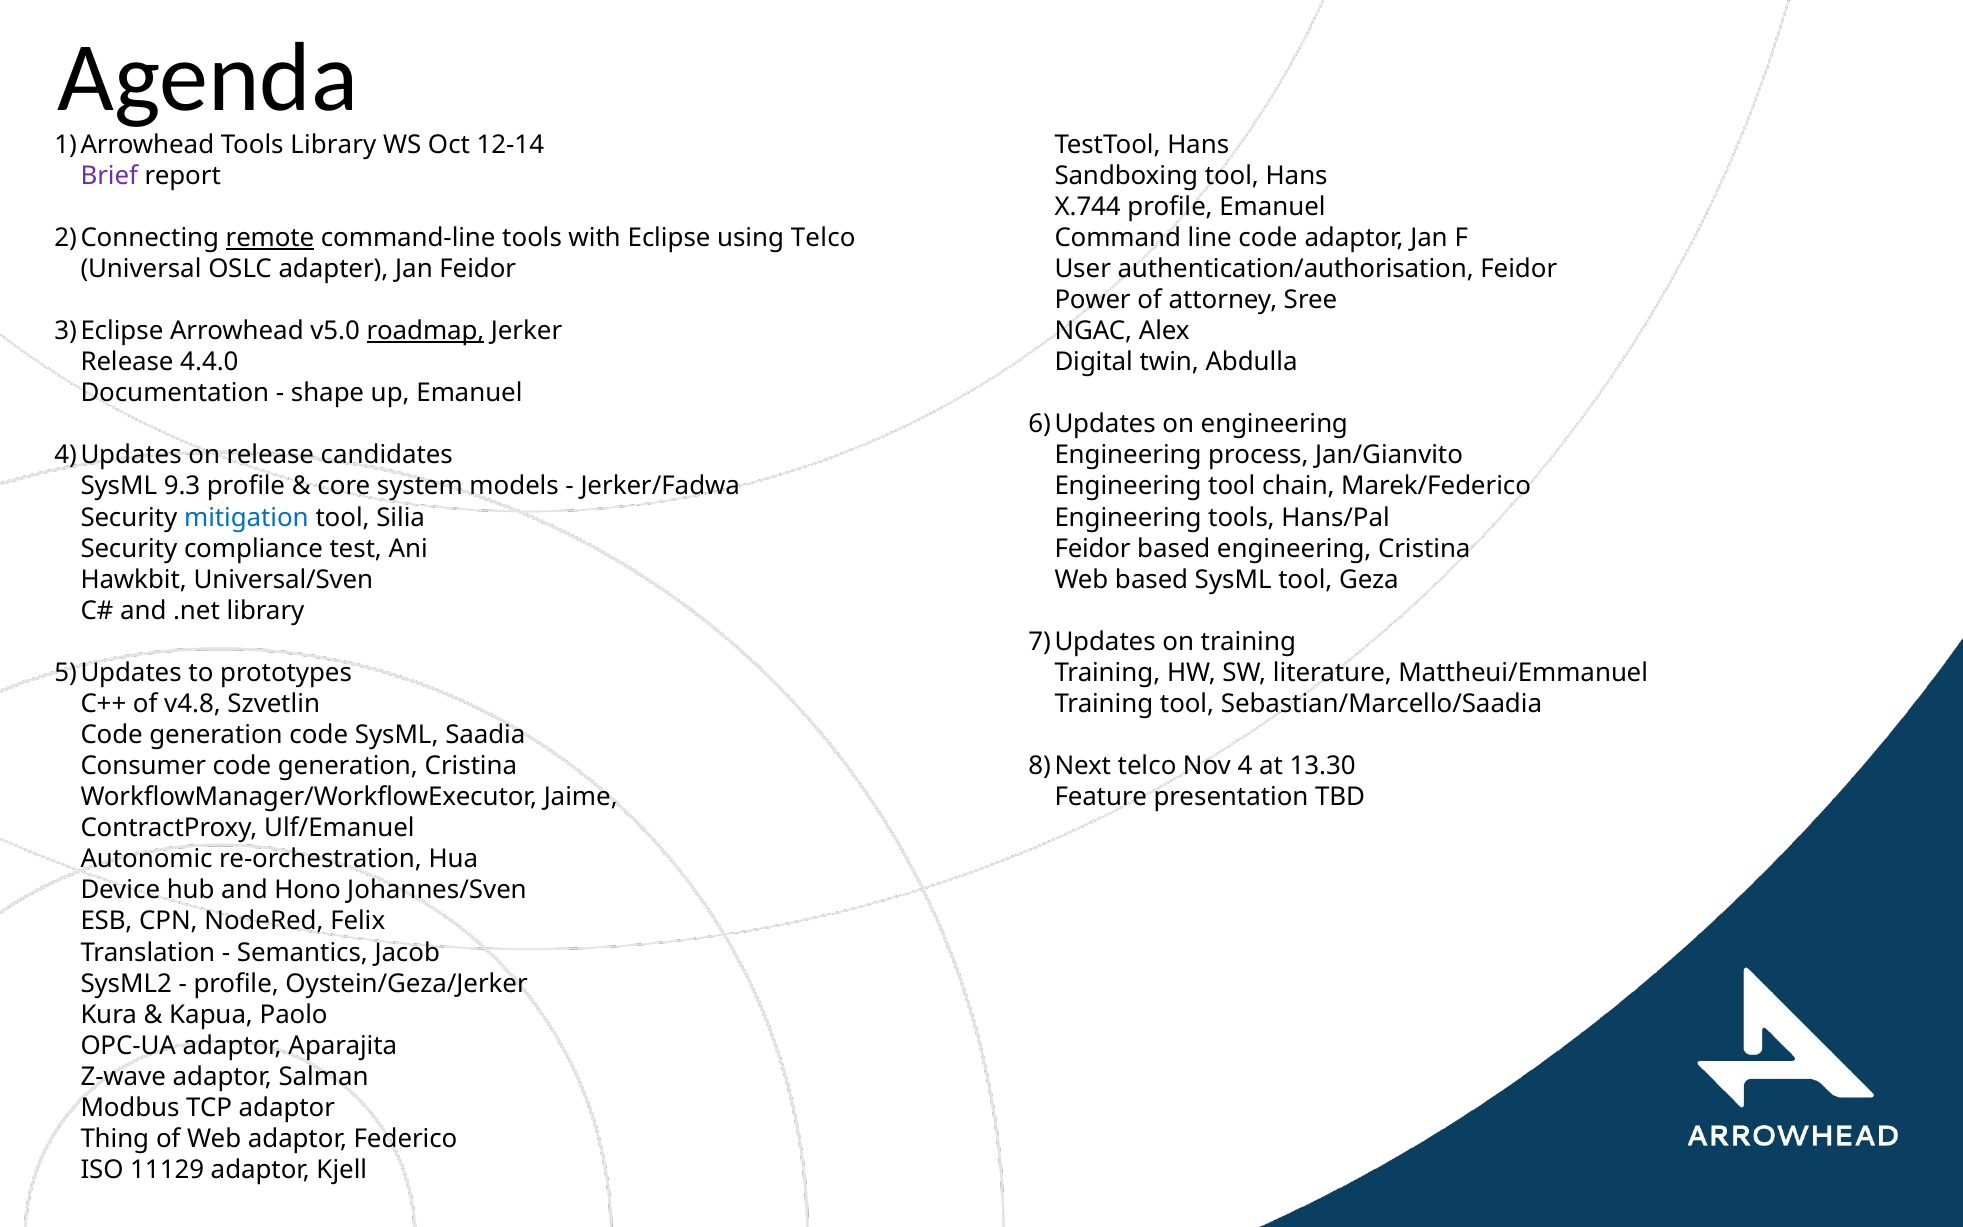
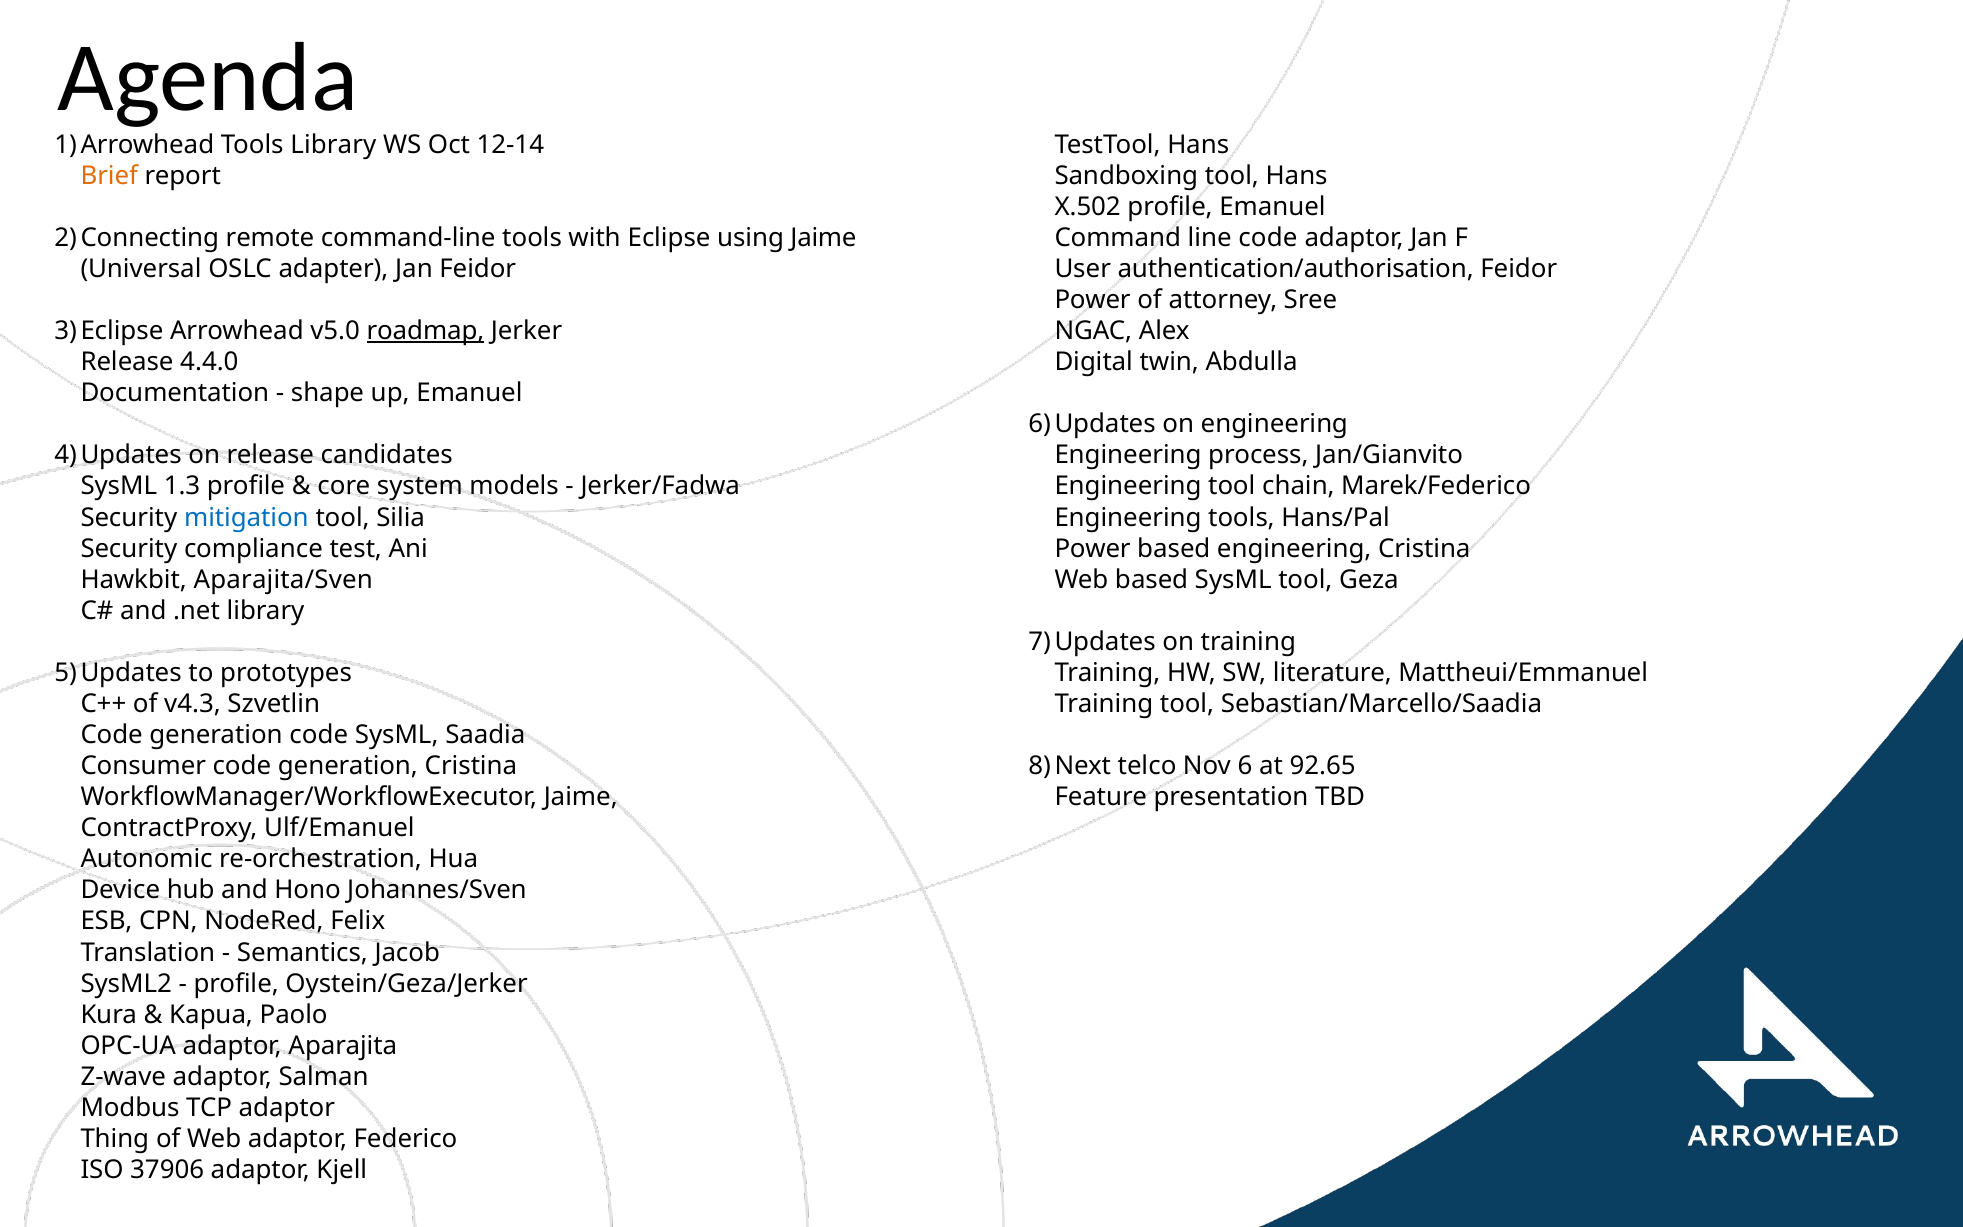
Brief colour: purple -> orange (109, 176)
X.744: X.744 -> X.502 (1088, 207)
remote underline: present -> none (270, 238)
using Telco: Telco -> Jaime (823, 238)
9.3: 9.3 -> 1.3 (182, 486)
Feidor: Feidor -> Power (1093, 549)
Universal/Sven: Universal/Sven -> Aparajita/Sven (283, 580)
v4.8: v4.8 -> v4.3 (193, 704)
4: 4 -> 6 (1245, 766)
13.30: 13.30 -> 92.65 (1323, 766)
11129: 11129 -> 37906 (167, 1170)
